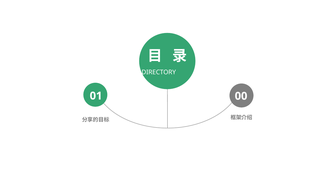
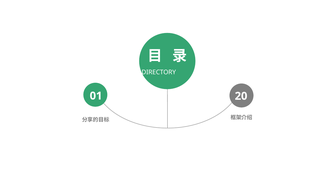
00: 00 -> 20 (241, 96)
